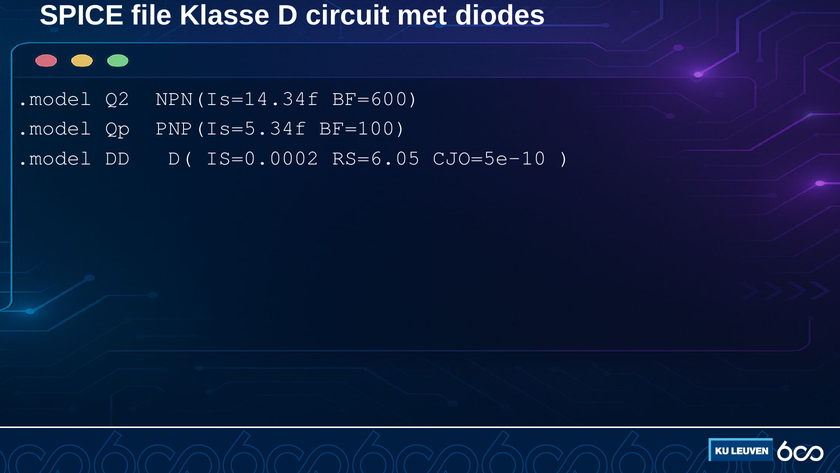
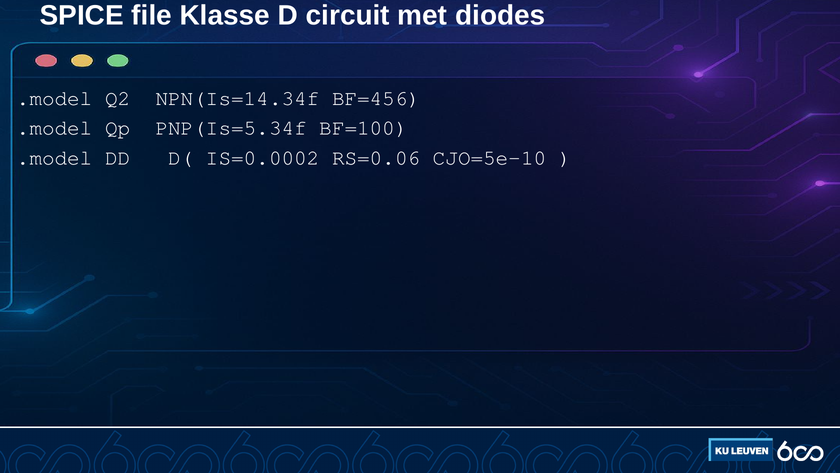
BF=600: BF=600 -> BF=456 (376, 98)
RS=6.05: RS=6.05 -> RS=0.06 (376, 158)
